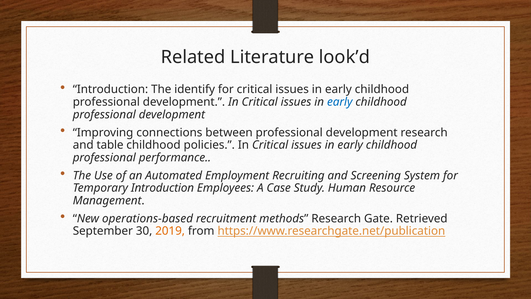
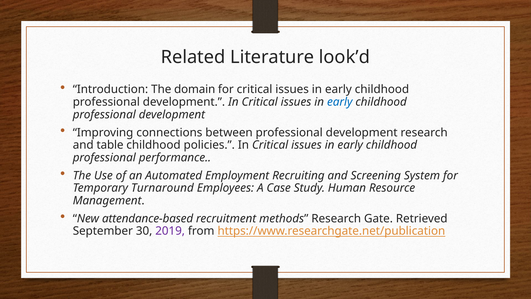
identify: identify -> domain (195, 89)
Temporary Introduction: Introduction -> Turnaround (162, 188)
operations-based: operations-based -> attendance-based (148, 218)
2019 colour: orange -> purple (170, 231)
